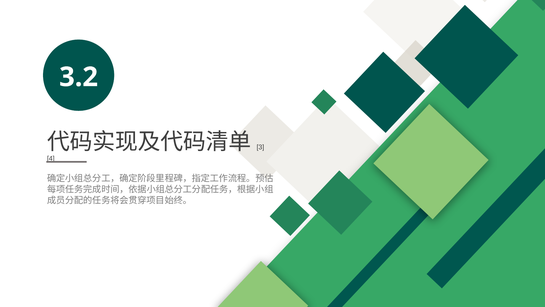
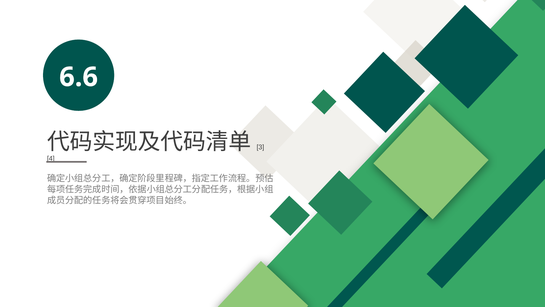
3.2: 3.2 -> 6.6 (79, 77)
